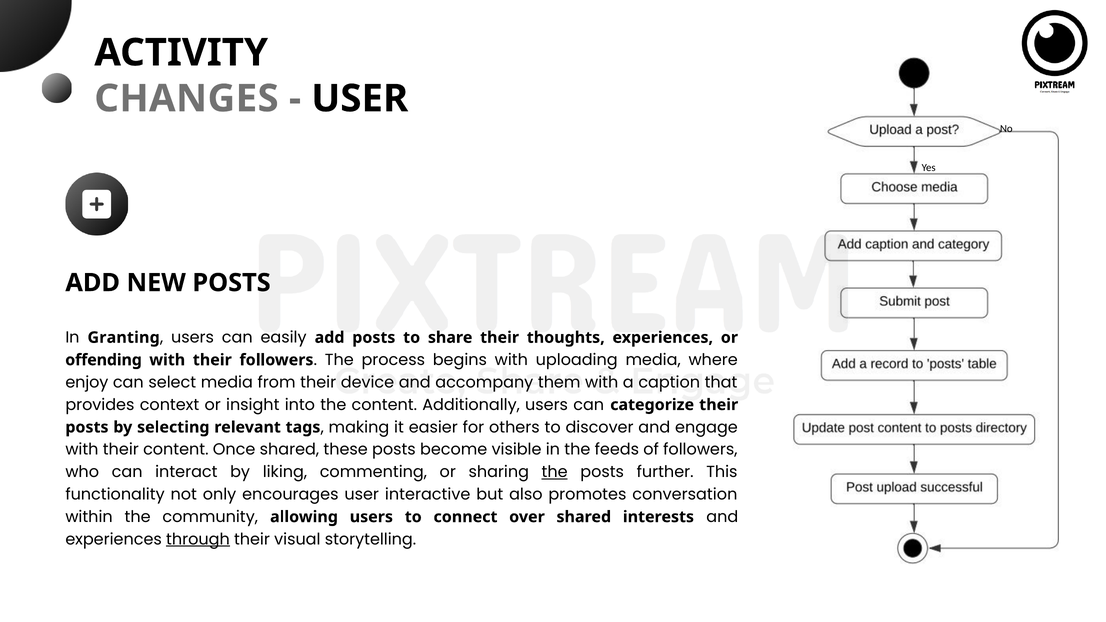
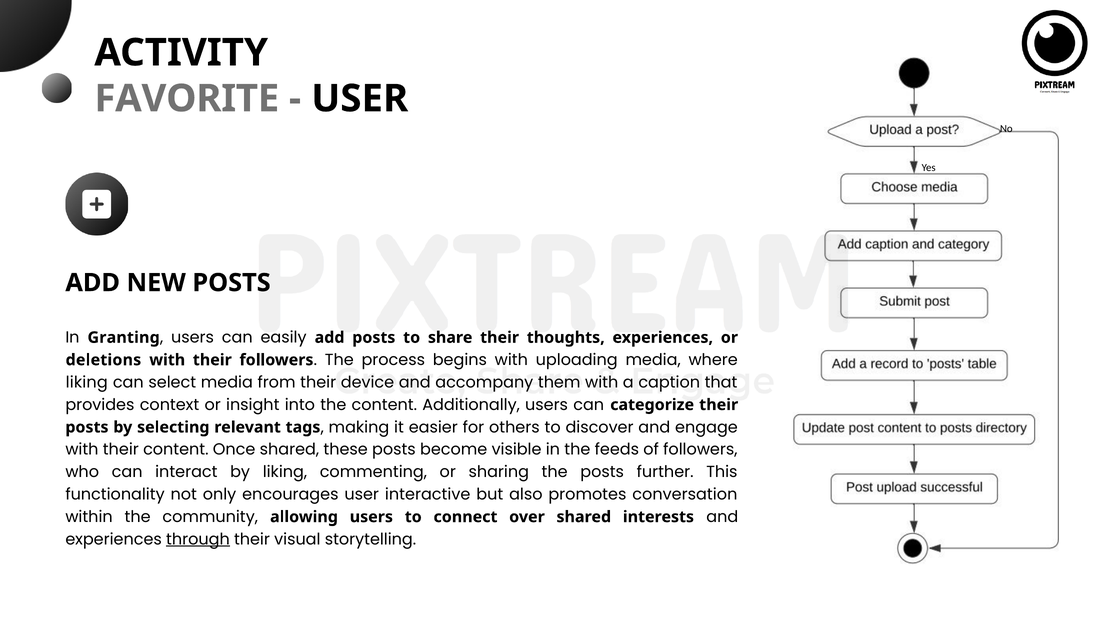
CHANGES: CHANGES -> FAVORITE (187, 99)
offending: offending -> deletions (103, 360)
enjoy: enjoy -> liking (87, 382)
the underline: present -> none (555, 472)
